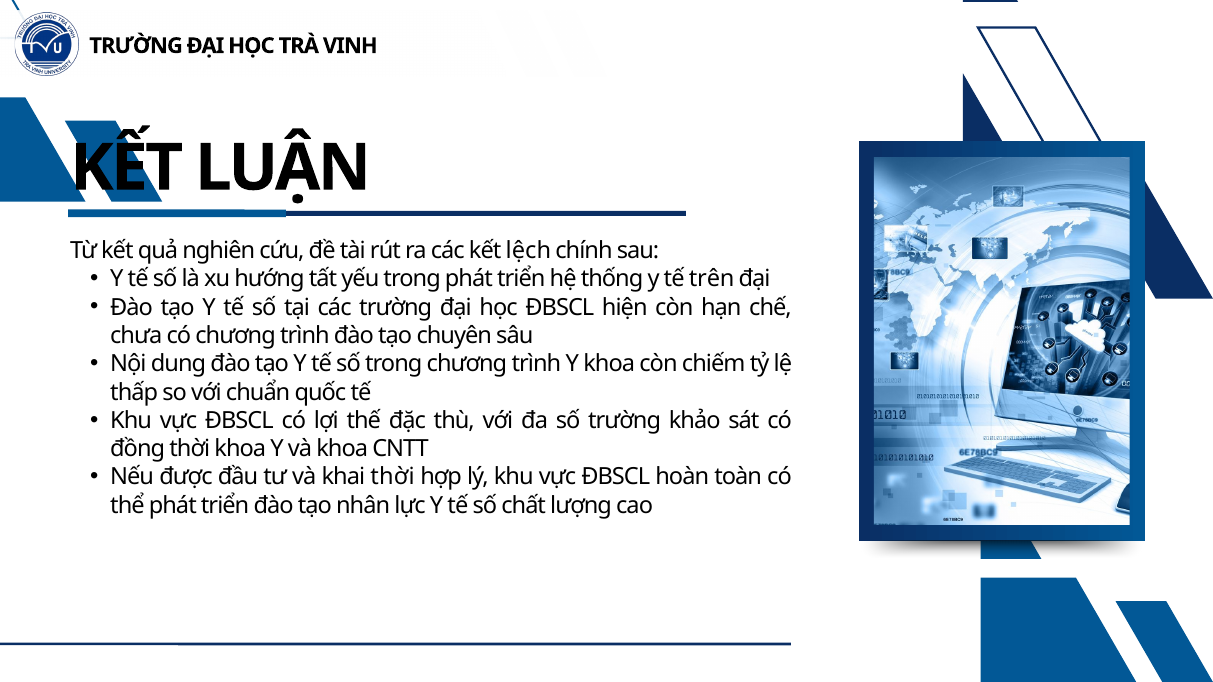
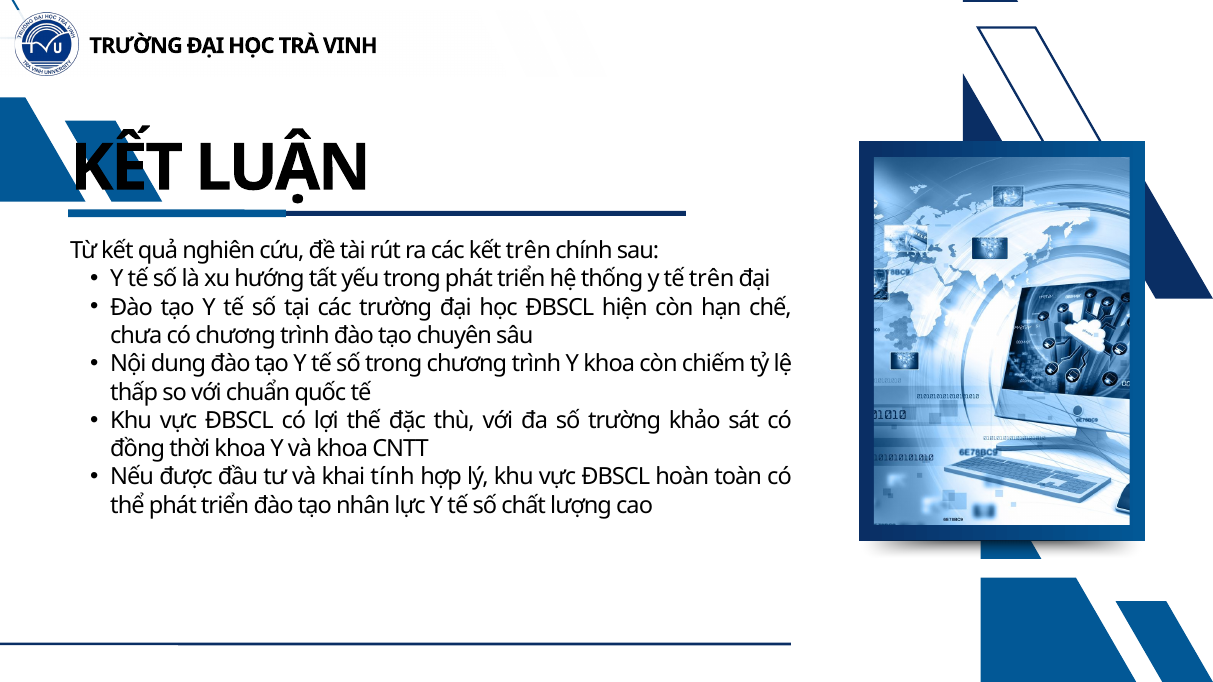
kết lệch: lệch -> trên (528, 251)
khai thời: thời -> tính (393, 477)
